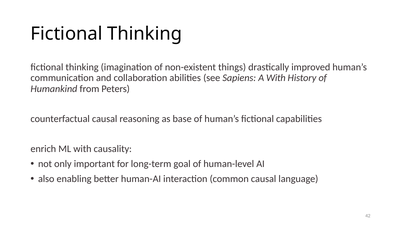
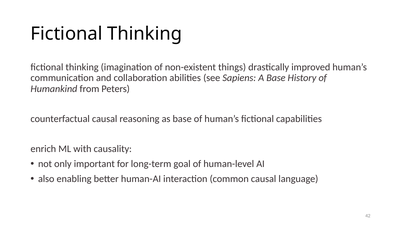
A With: With -> Base (276, 78)
